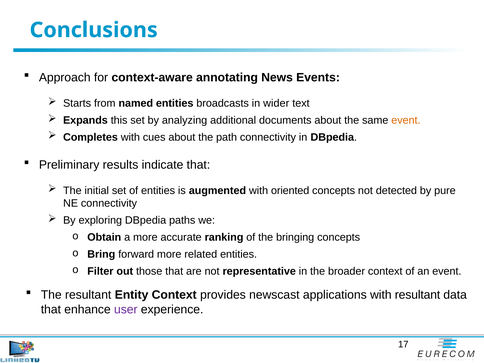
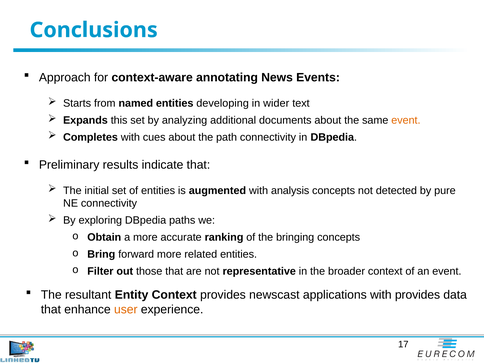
broadcasts: broadcasts -> developing (223, 103)
oriented: oriented -> analysis (290, 191)
with resultant: resultant -> provides (418, 295)
user colour: purple -> orange (126, 309)
